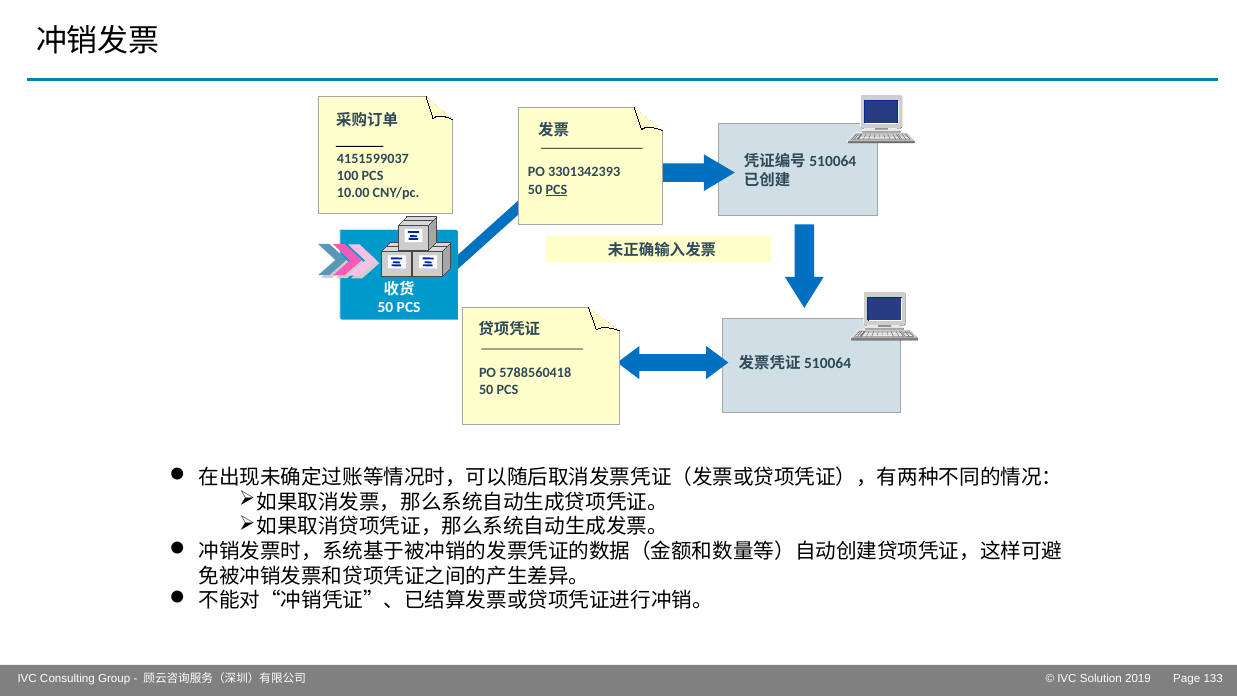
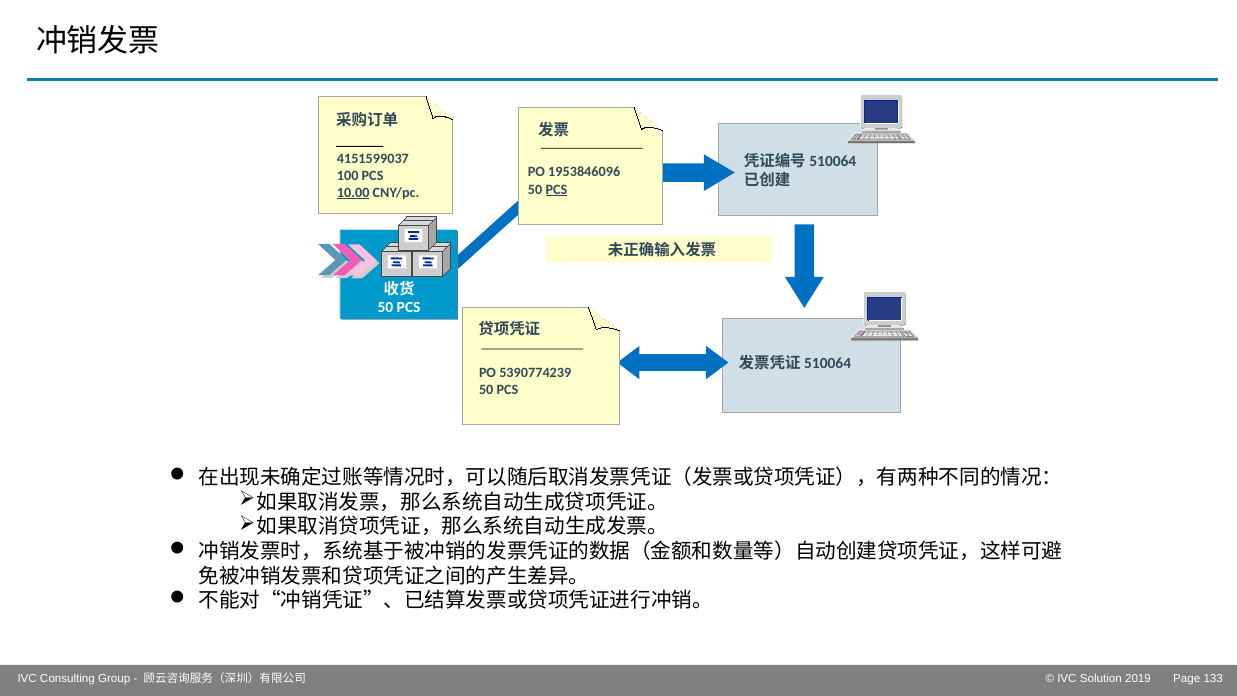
3301342393: 3301342393 -> 1953846096 (584, 172)
10.00 underline: none -> present (353, 192)
5788560418: 5788560418 -> 5390774239 (535, 372)
